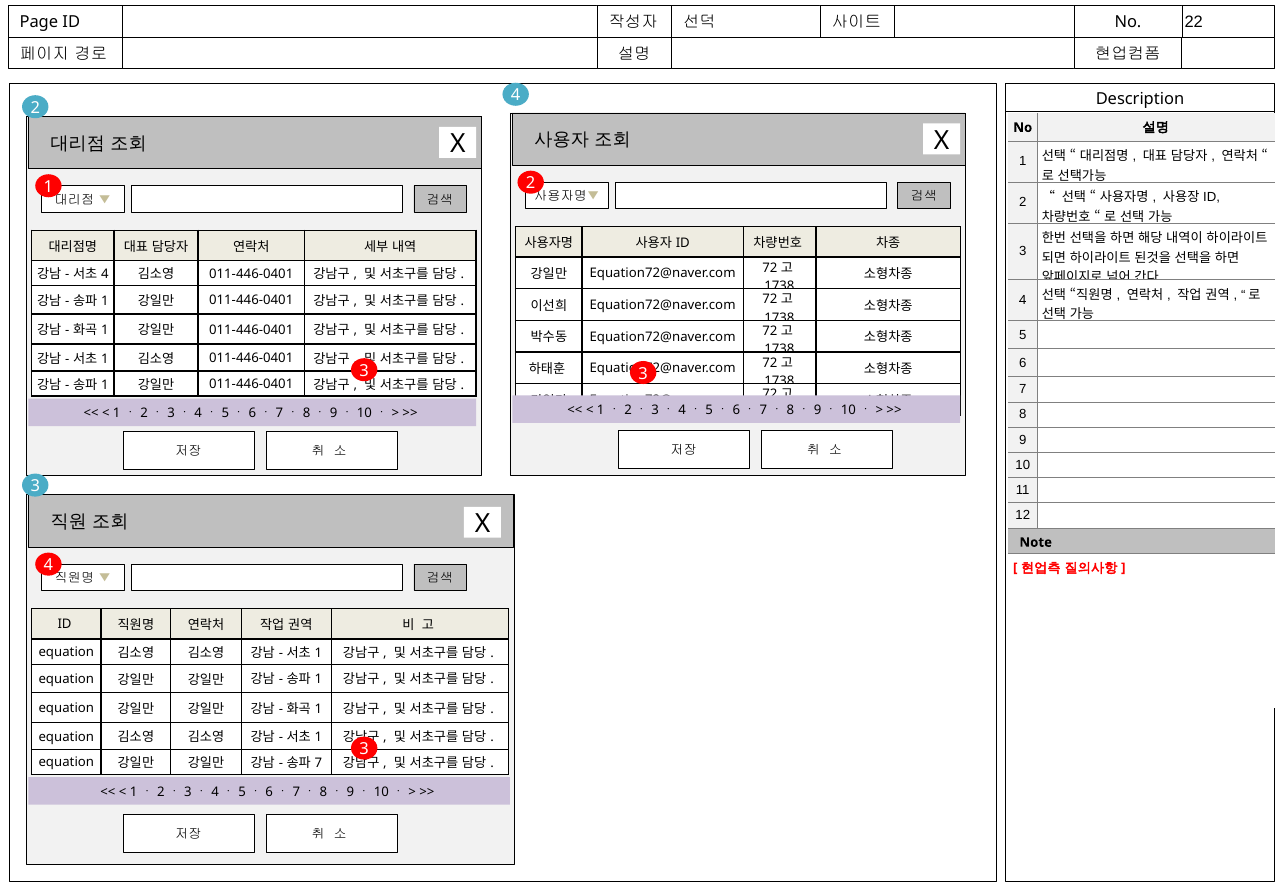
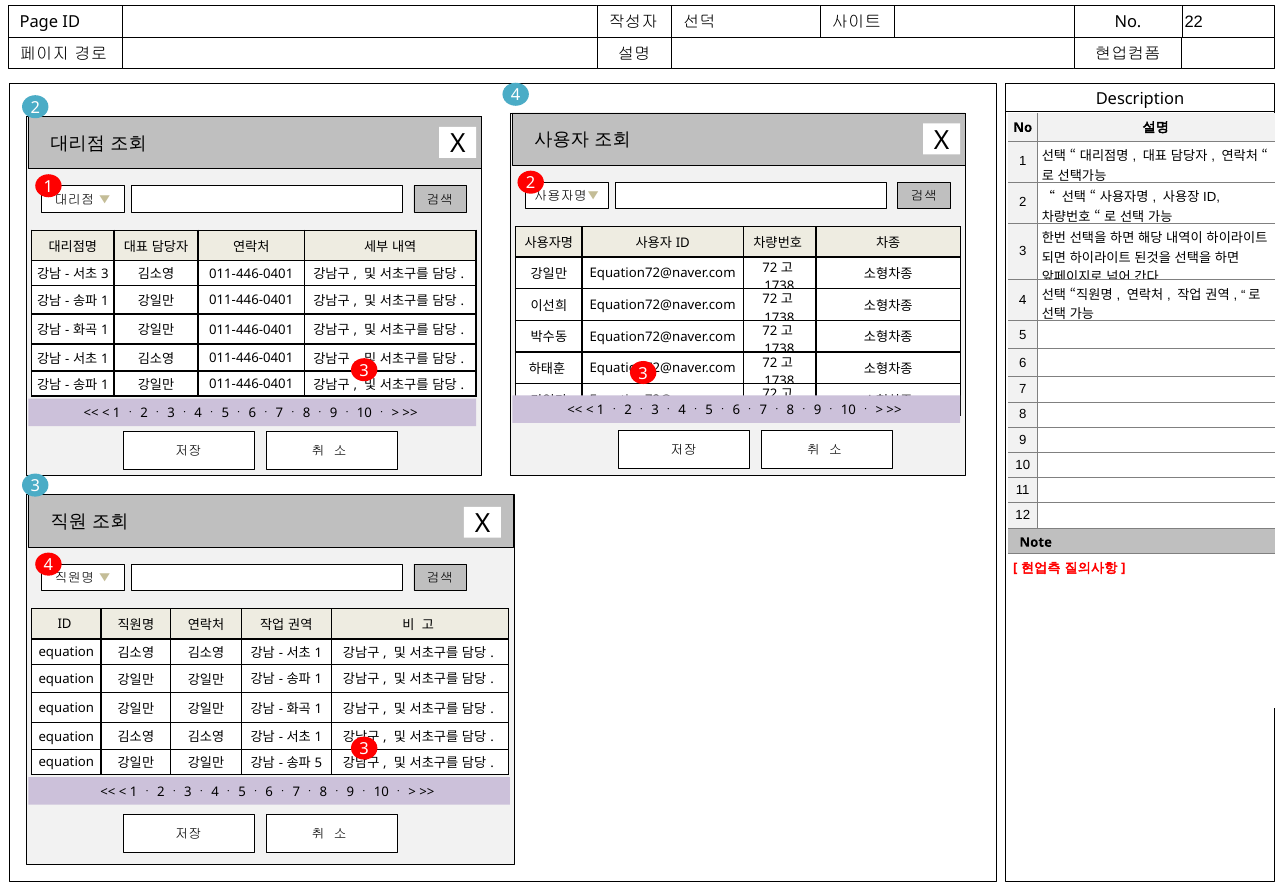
4: 4 -> 3 (105, 274)
7: 7 -> 5 (318, 763)
